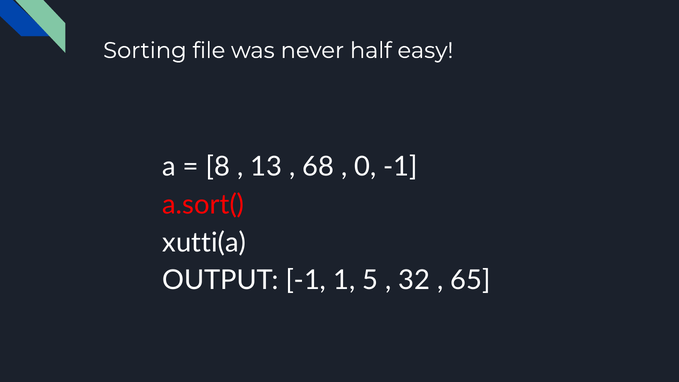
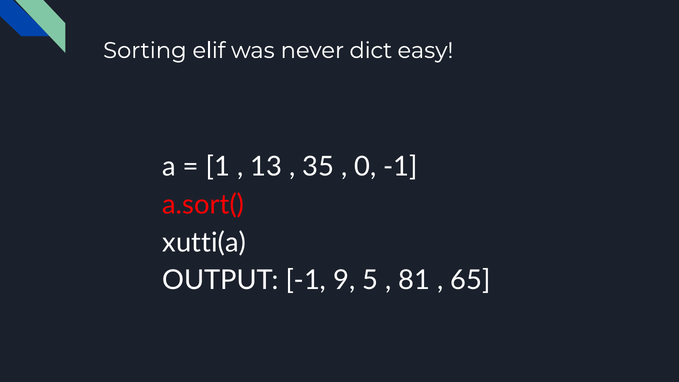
file: file -> elif (209, 51)
half: half -> dict (371, 51)
8: 8 -> 1 (218, 167)
68: 68 -> 35 (318, 167)
1: 1 -> 9 (344, 280)
32: 32 -> 81 (414, 280)
